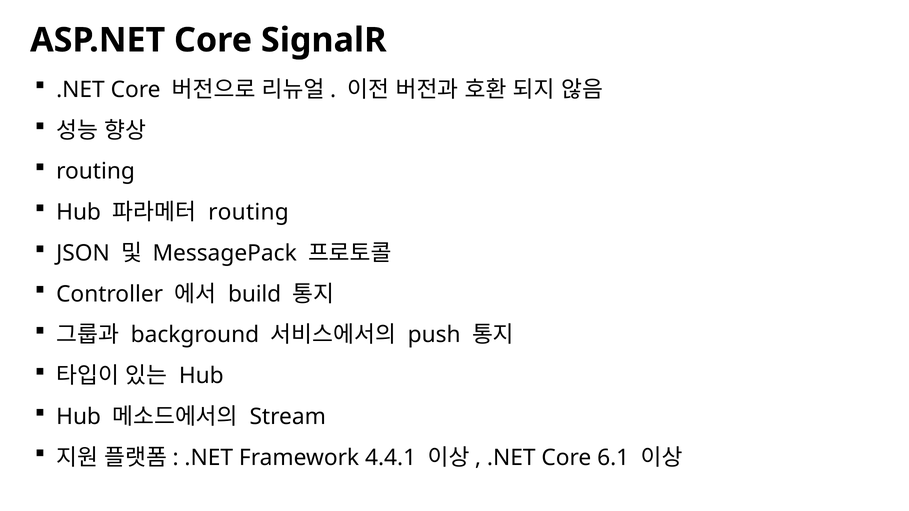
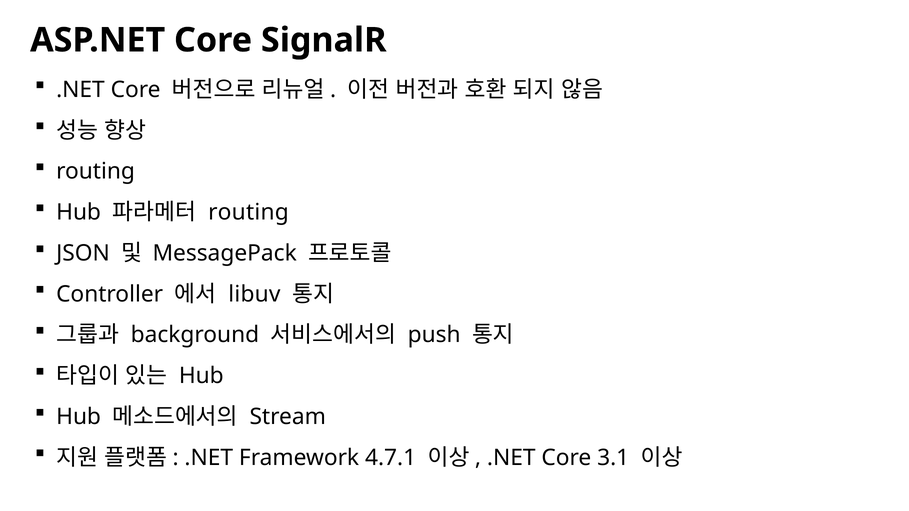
build: build -> libuv (254, 294)
4.4.1: 4.4.1 -> 4.7.1 (391, 458)
6.1: 6.1 -> 3.1 (613, 458)
